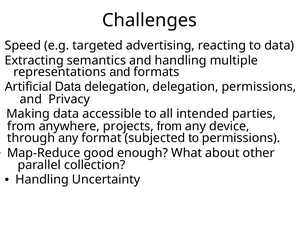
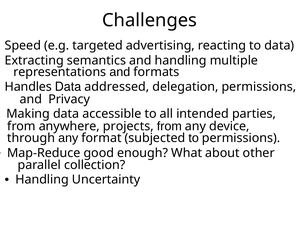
Artificial: Artificial -> Handles (28, 87)
Data delegation: delegation -> addressed (117, 87)
